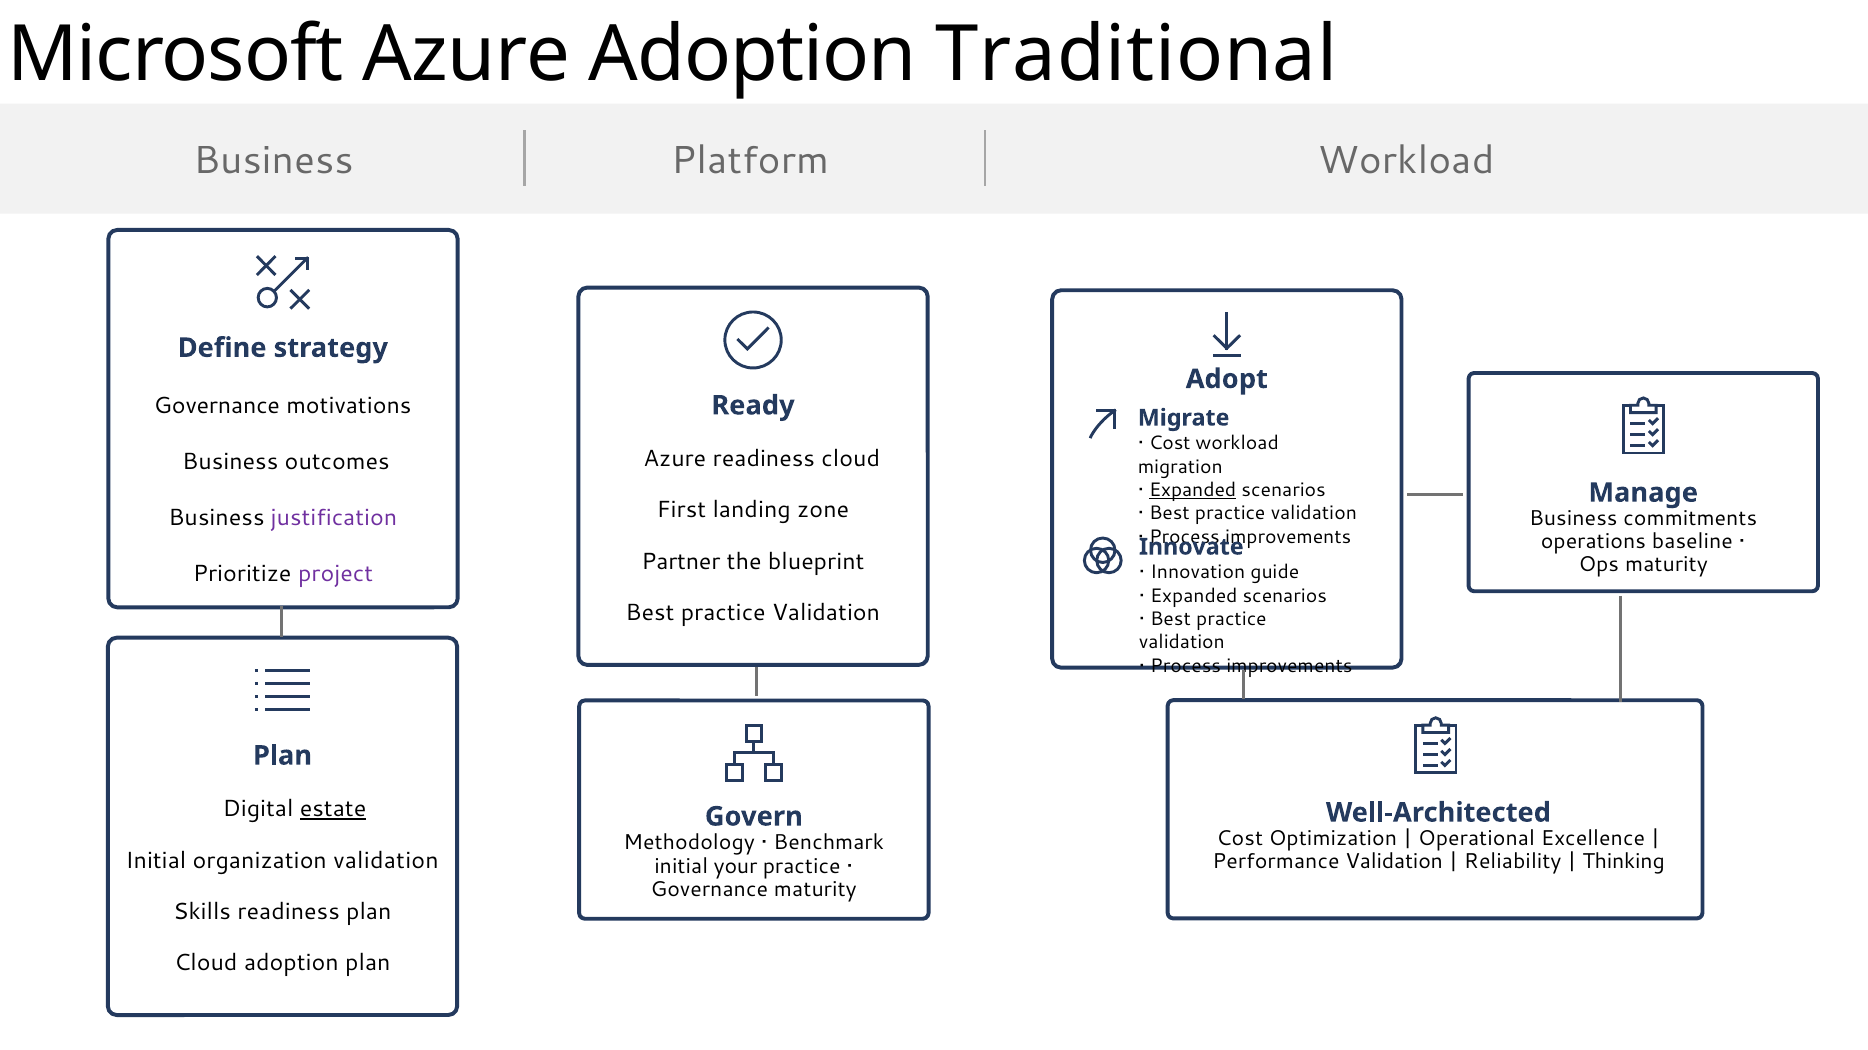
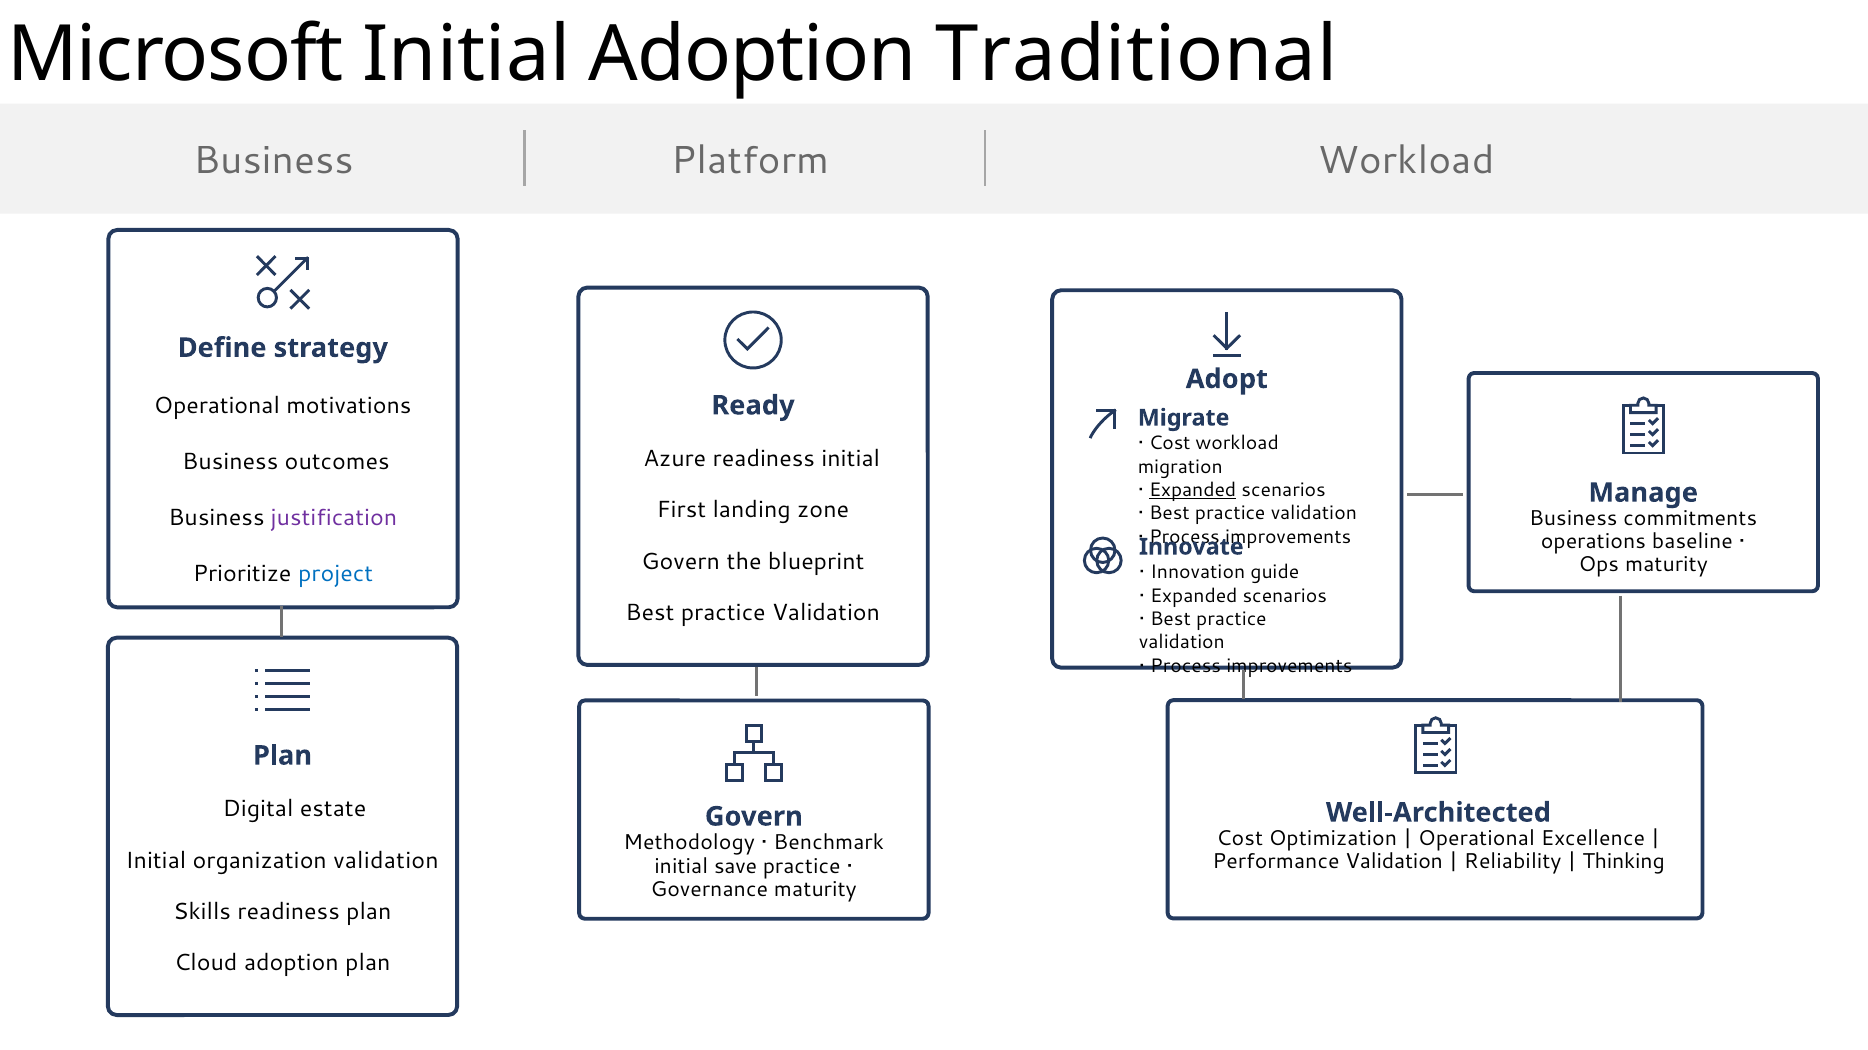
Microsoft Azure: Azure -> Initial (466, 55)
Governance: Governance -> Operational (217, 406)
readiness cloud: cloud -> initial (851, 459)
Partner: Partner -> Govern (681, 562)
project colour: purple -> blue (336, 574)
estate underline: present -> none (333, 810)
your: your -> save (736, 867)
